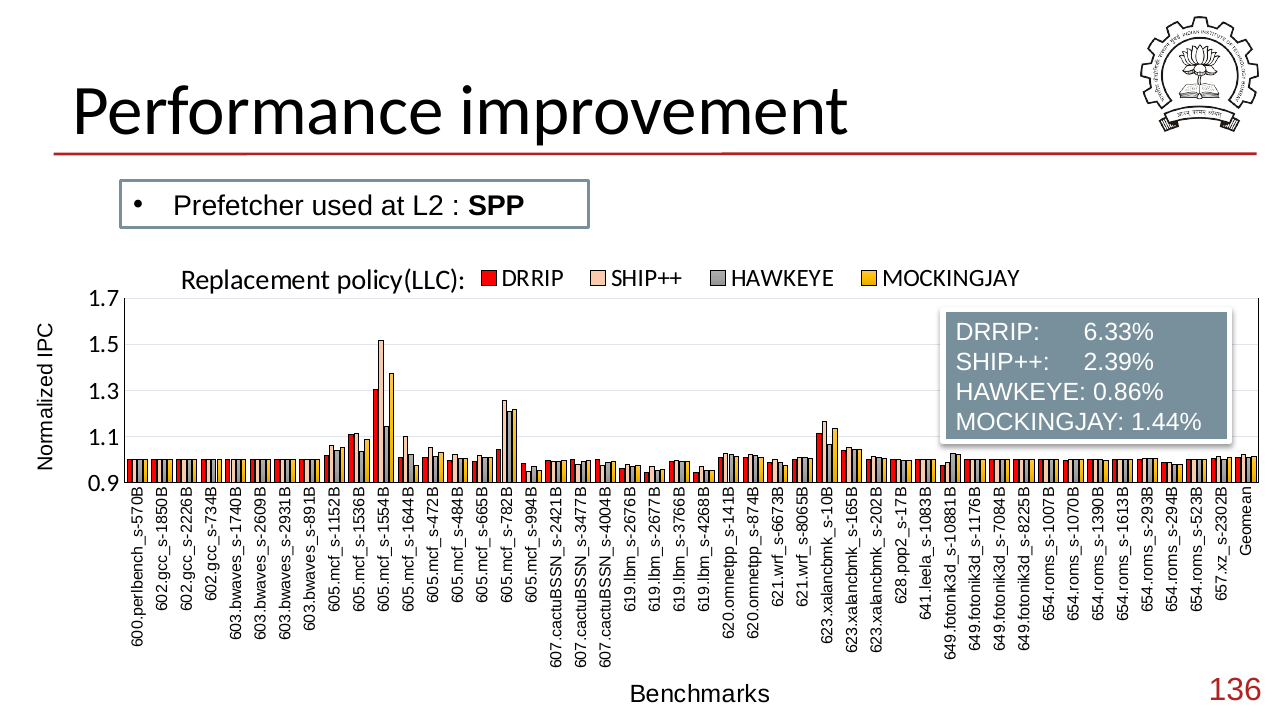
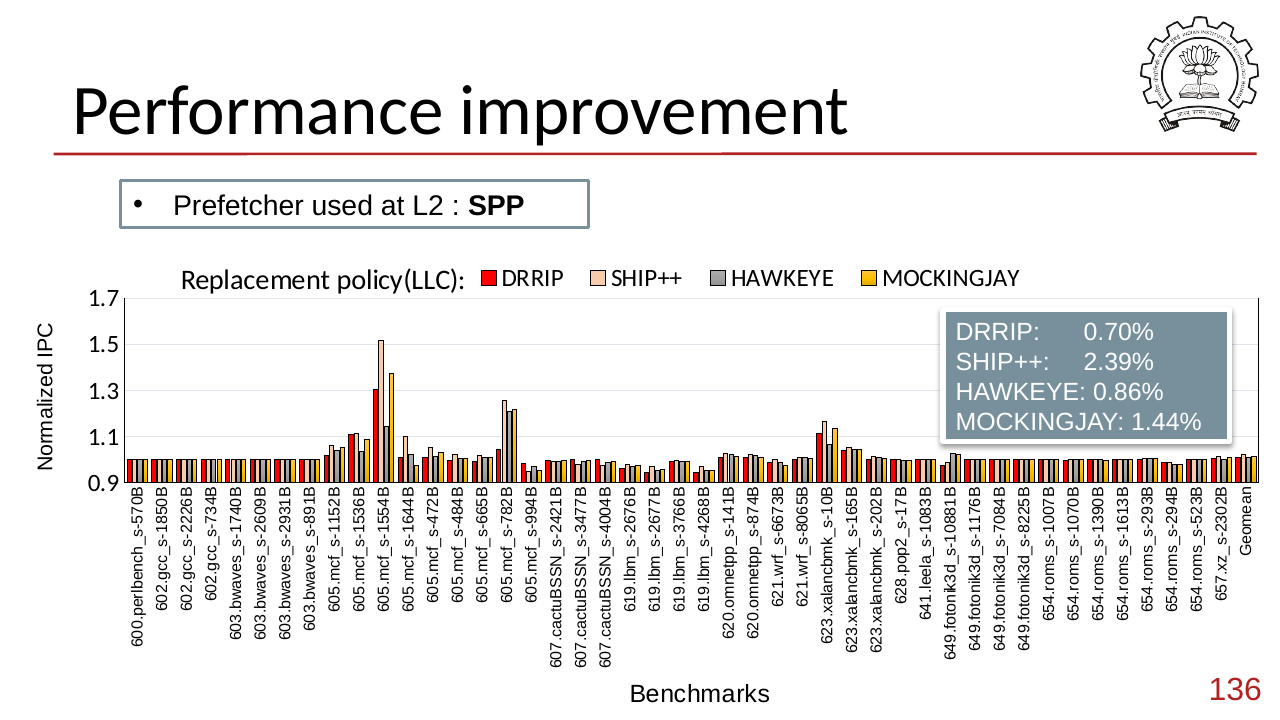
6.33%: 6.33% -> 0.70% (1119, 332)
